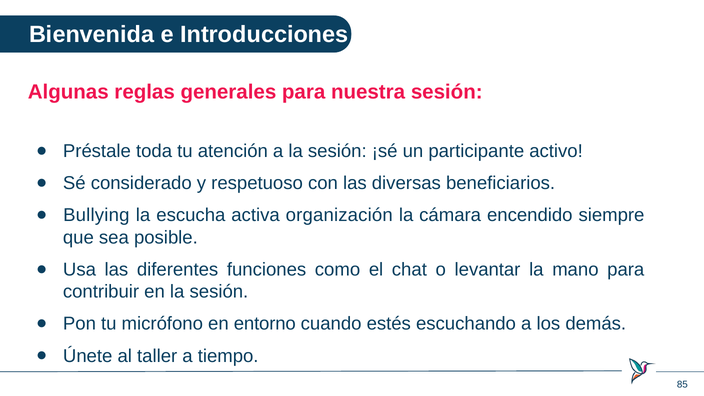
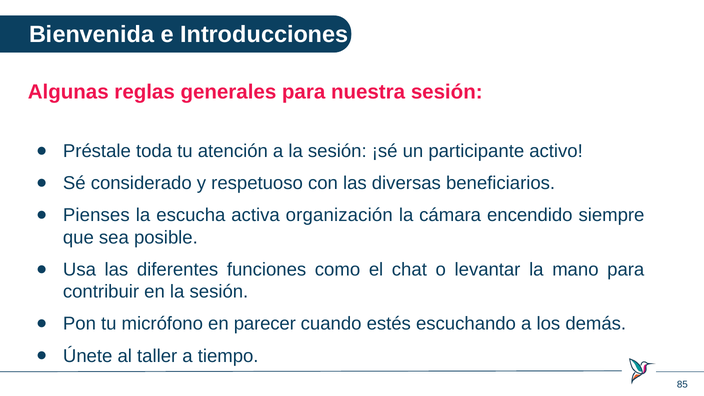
Bullying: Bullying -> Pienses (96, 215)
entorno: entorno -> parecer (265, 324)
